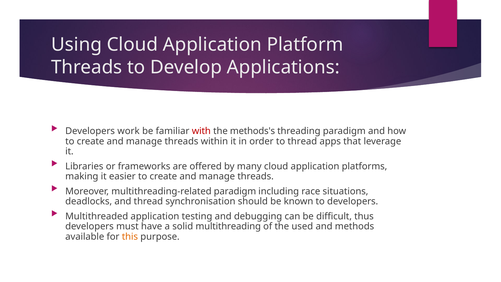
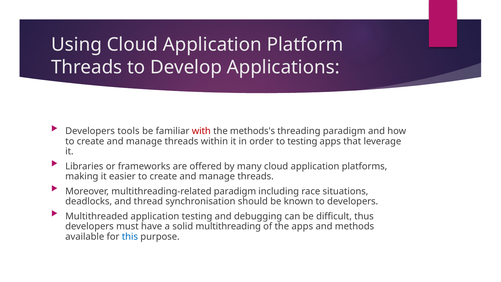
work: work -> tools (128, 131)
to thread: thread -> testing (302, 141)
the used: used -> apps (302, 226)
this colour: orange -> blue (130, 237)
